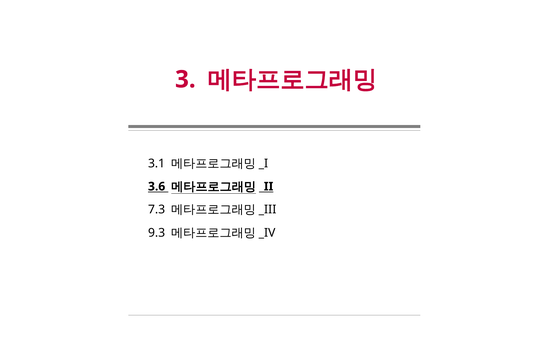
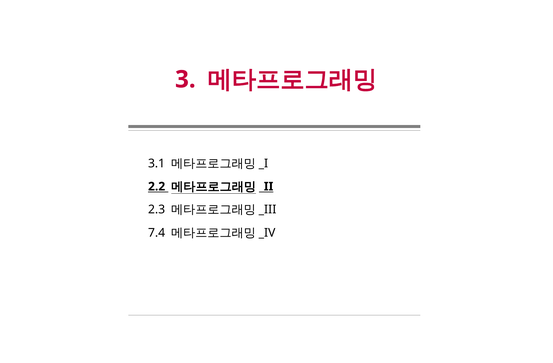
3.6: 3.6 -> 2.2 (157, 187)
7.3: 7.3 -> 2.3 (157, 210)
9.3: 9.3 -> 7.4 (157, 233)
